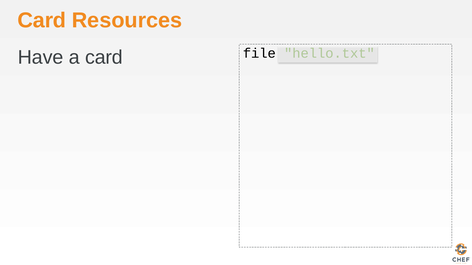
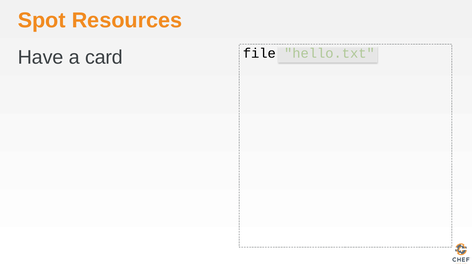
Card: Card -> Spot (42, 20)
